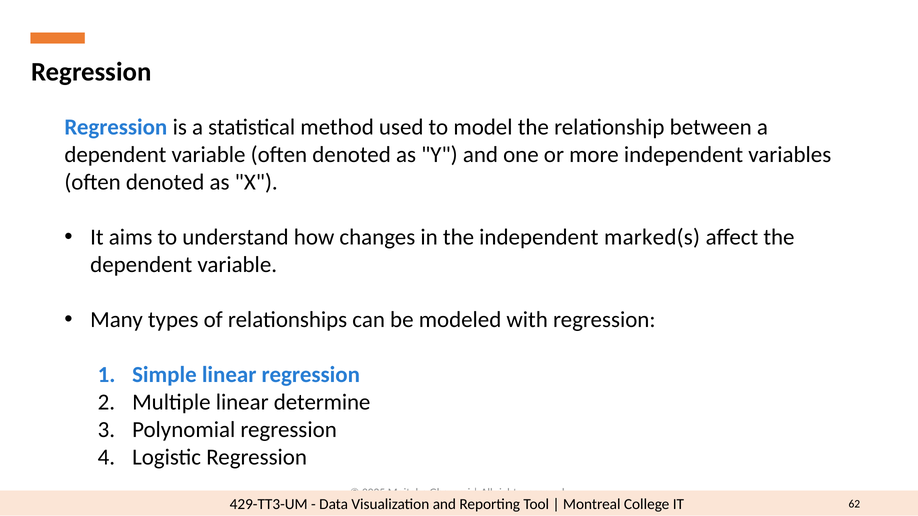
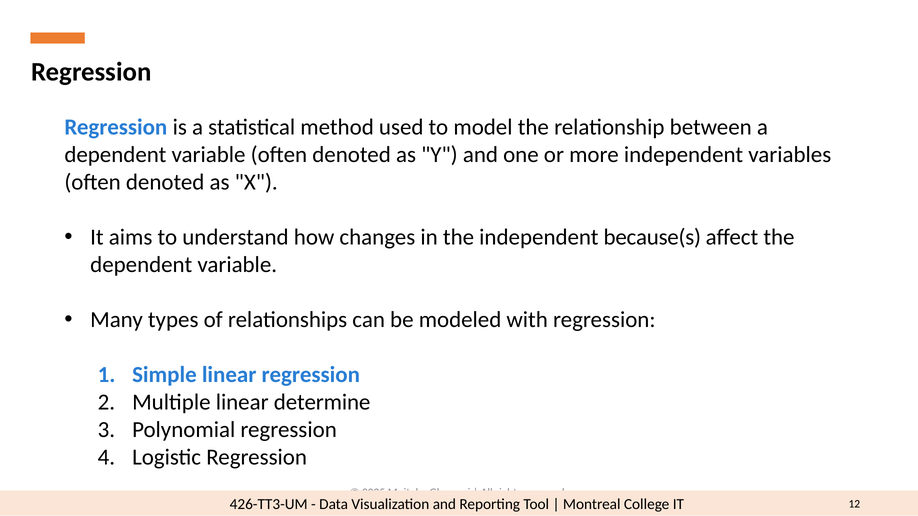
marked(s: marked(s -> because(s (652, 237)
429-TT3-UM: 429-TT3-UM -> 426-TT3-UM (269, 505)
62: 62 -> 12 (854, 504)
